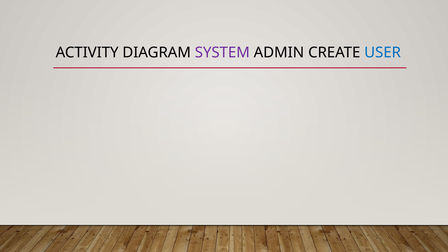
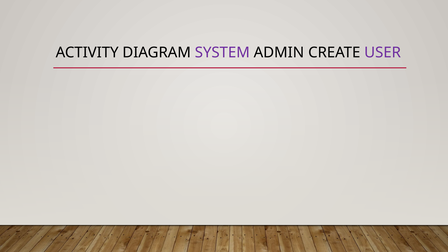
USER colour: blue -> purple (383, 53)
